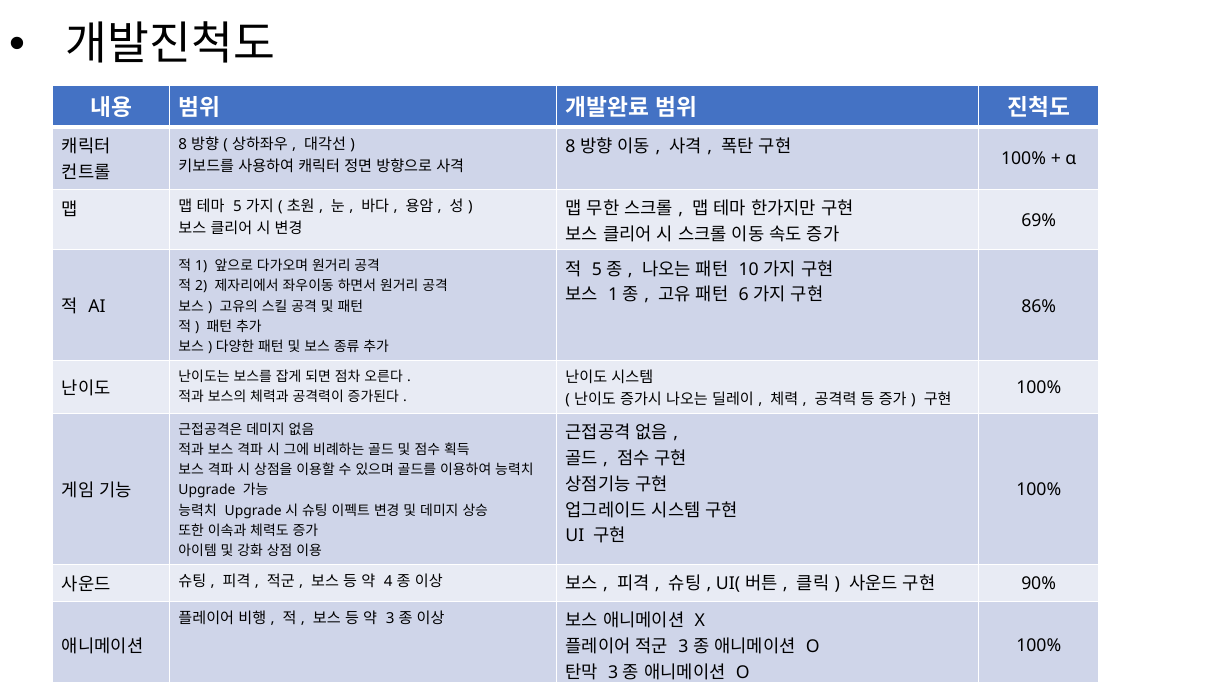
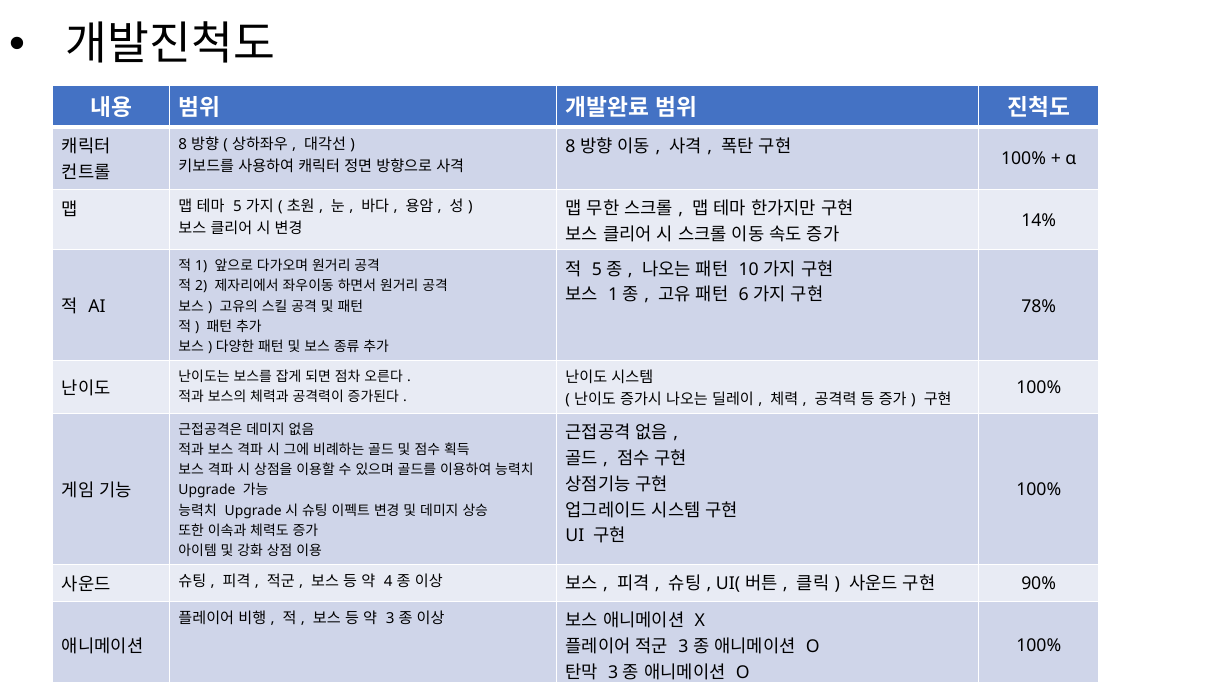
69%: 69% -> 14% (1039, 220)
86%: 86% -> 78% (1039, 306)
